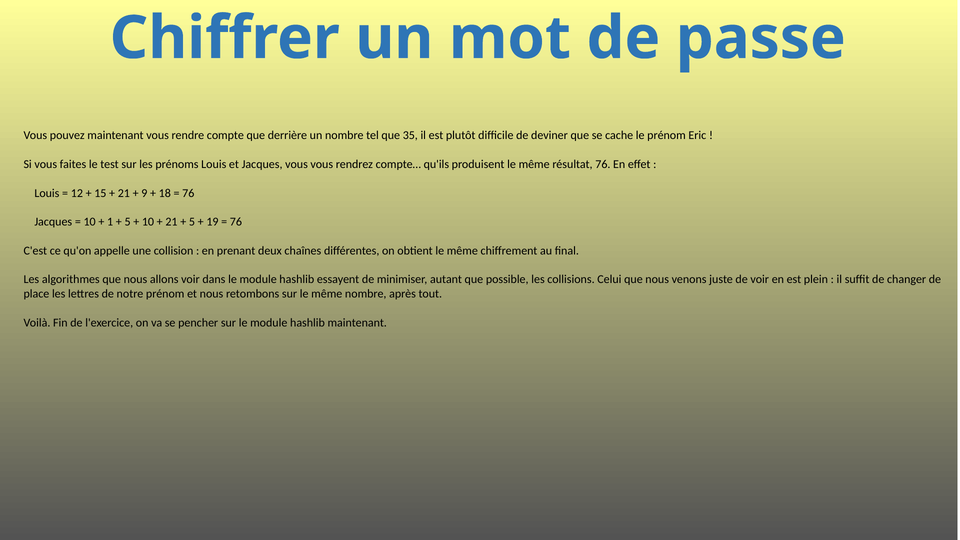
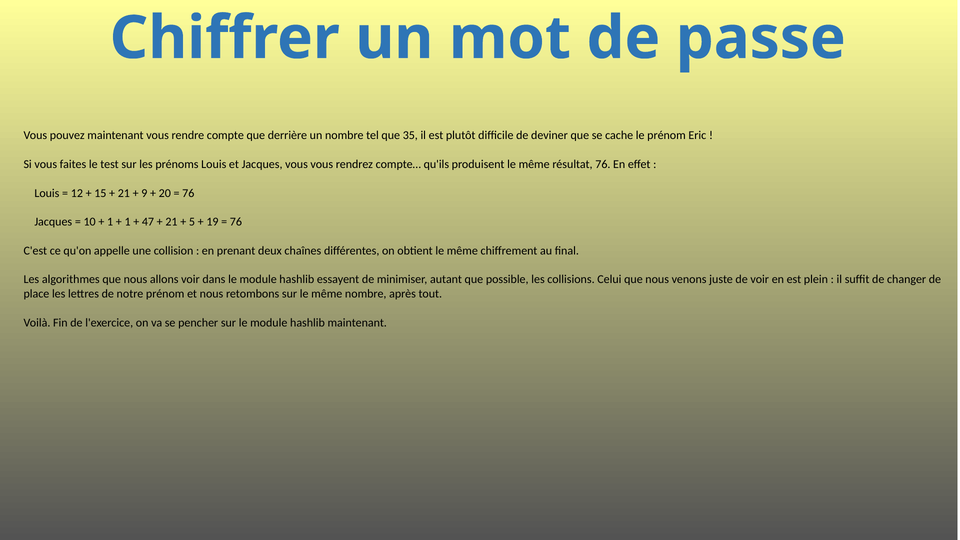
18: 18 -> 20 (165, 193)
5: 5 -> 1 (128, 222)
10: 10 -> 47 (148, 222)
